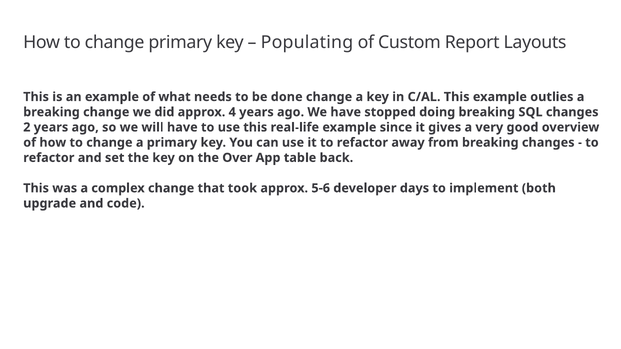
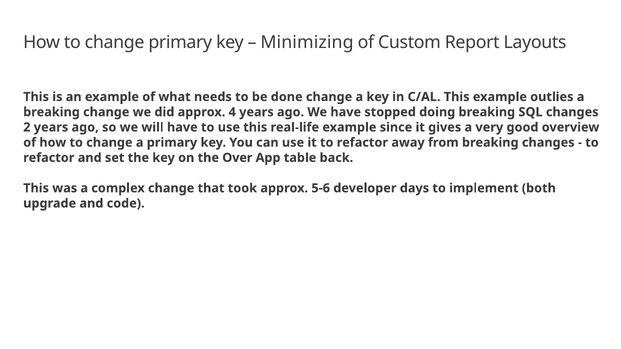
Populating: Populating -> Minimizing (307, 42)
